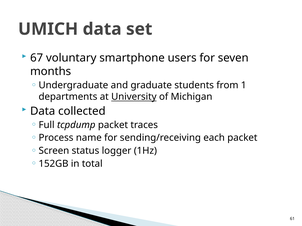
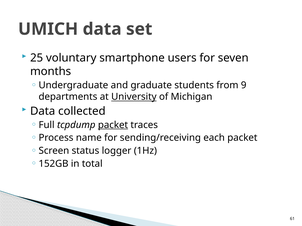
67: 67 -> 25 (37, 58)
1: 1 -> 9 (244, 85)
packet underline: none -> present (113, 125)
